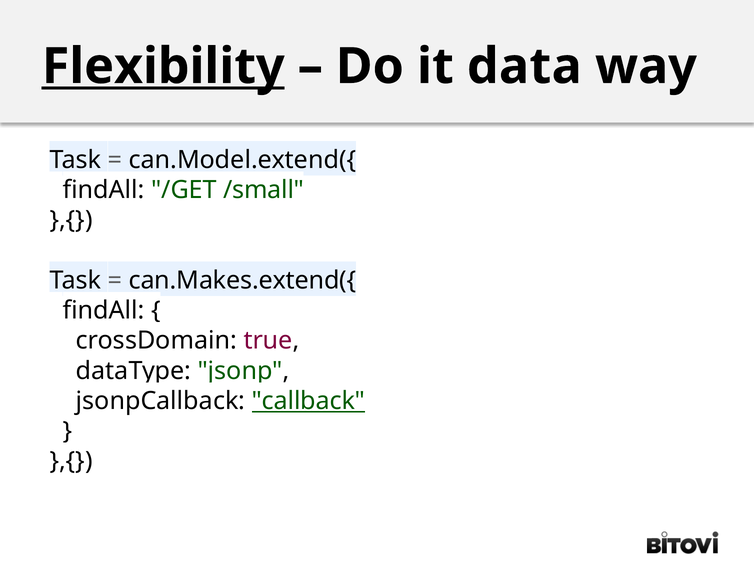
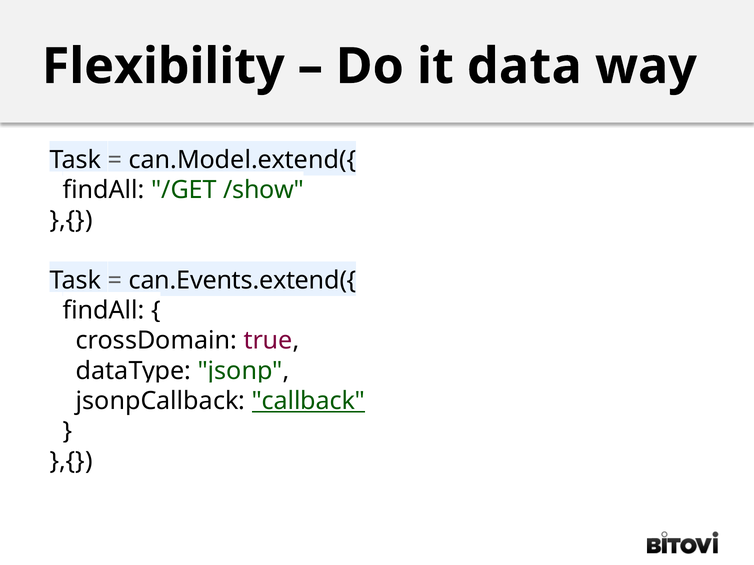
Flexibility underline: present -> none (163, 67)
/small: /small -> /show (264, 190)
can.Makes.extend({: can.Makes.extend({ -> can.Events.extend({ (243, 281)
